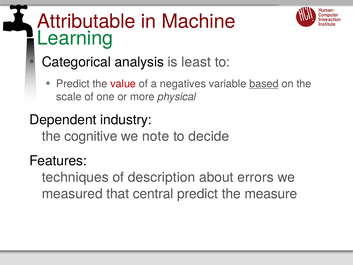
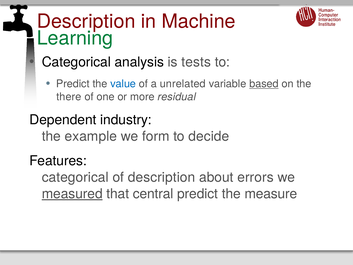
Attributable: Attributable -> Description (86, 21)
least: least -> tests (196, 62)
value colour: red -> blue (123, 84)
negatives: negatives -> unrelated (183, 84)
scale: scale -> there (69, 97)
physical: physical -> residual (177, 97)
cognitive: cognitive -> example (91, 136)
note: note -> form (156, 136)
techniques: techniques -> categorical (75, 177)
measured underline: none -> present (72, 194)
